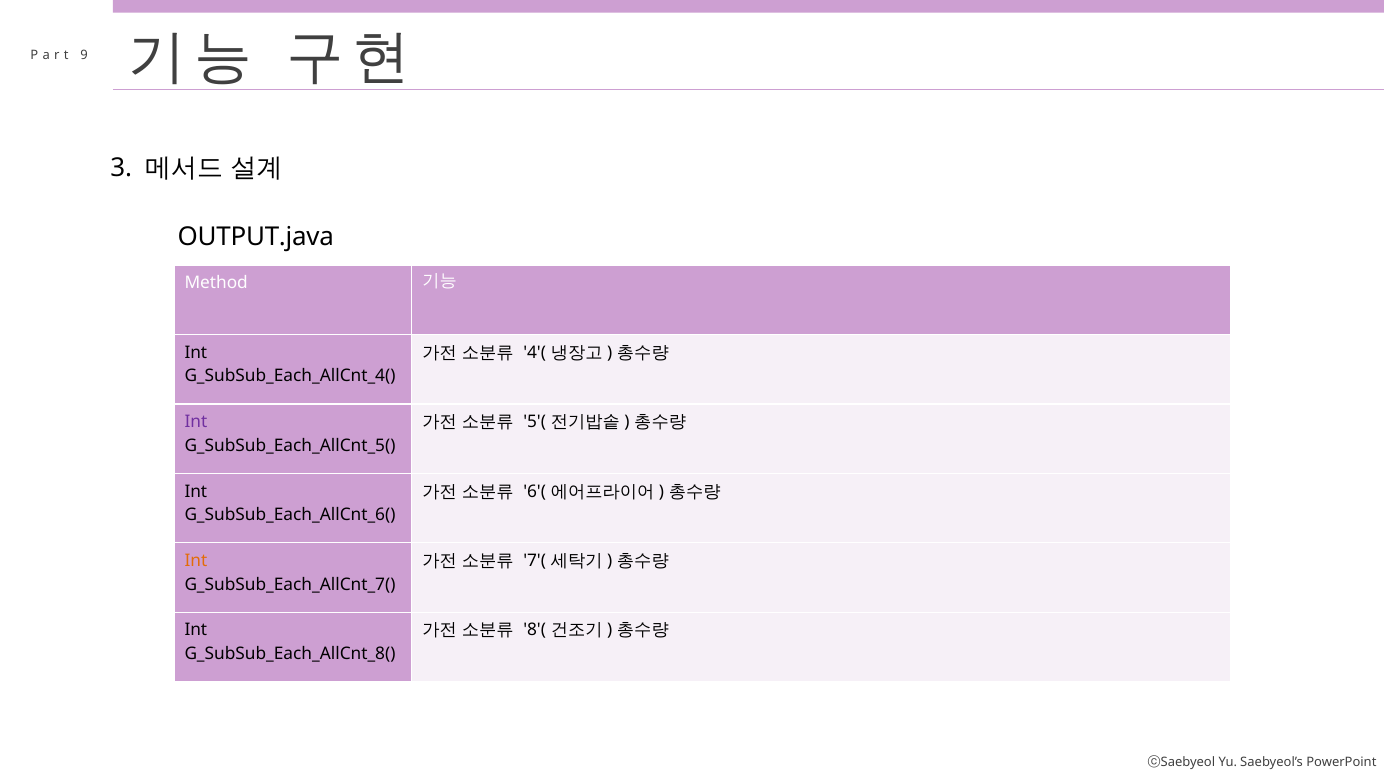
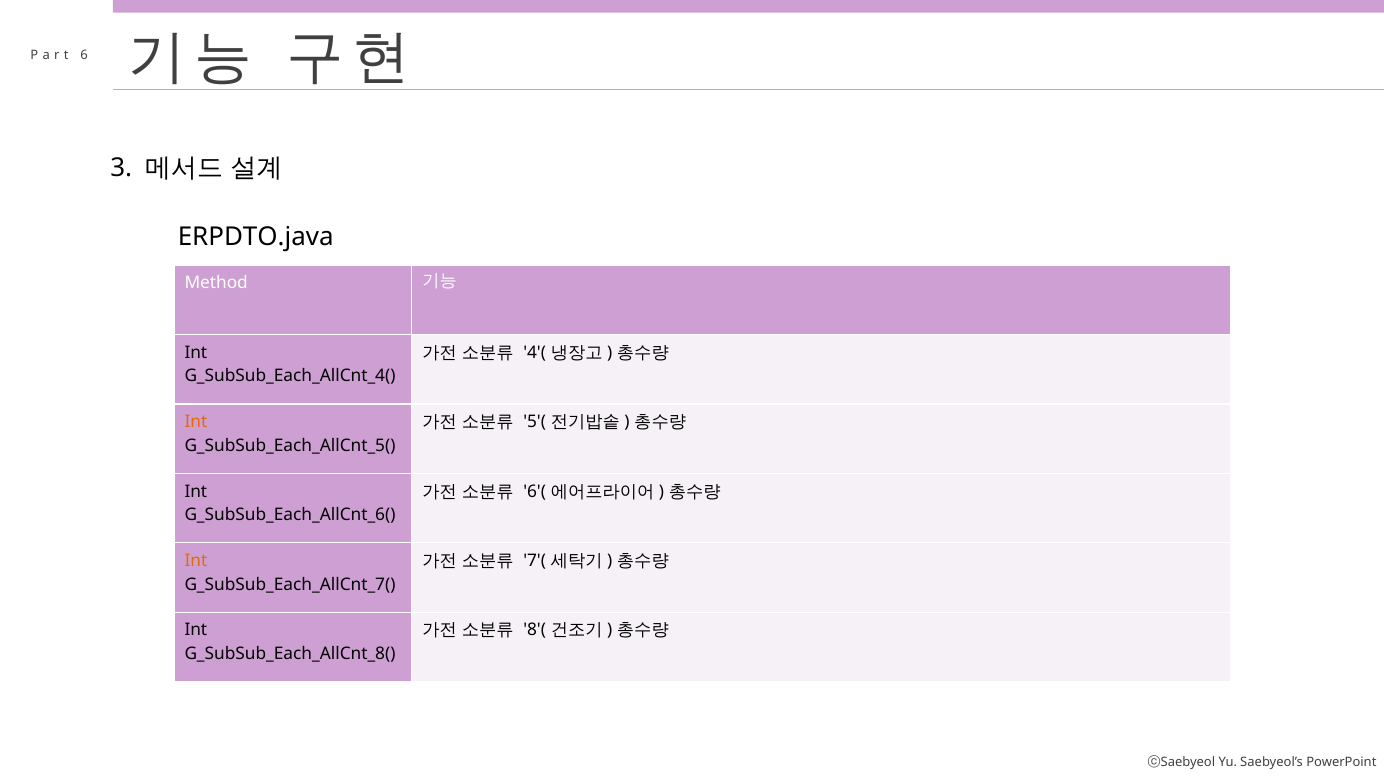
9: 9 -> 6 (84, 55)
OUTPUT.java: OUTPUT.java -> ERPDTO.java (256, 237)
Int colour: purple -> orange (196, 422)
